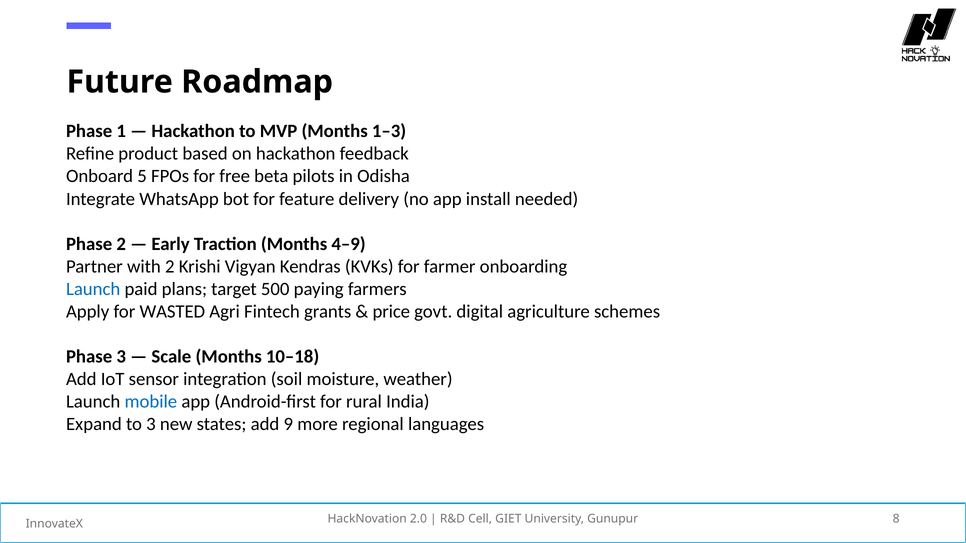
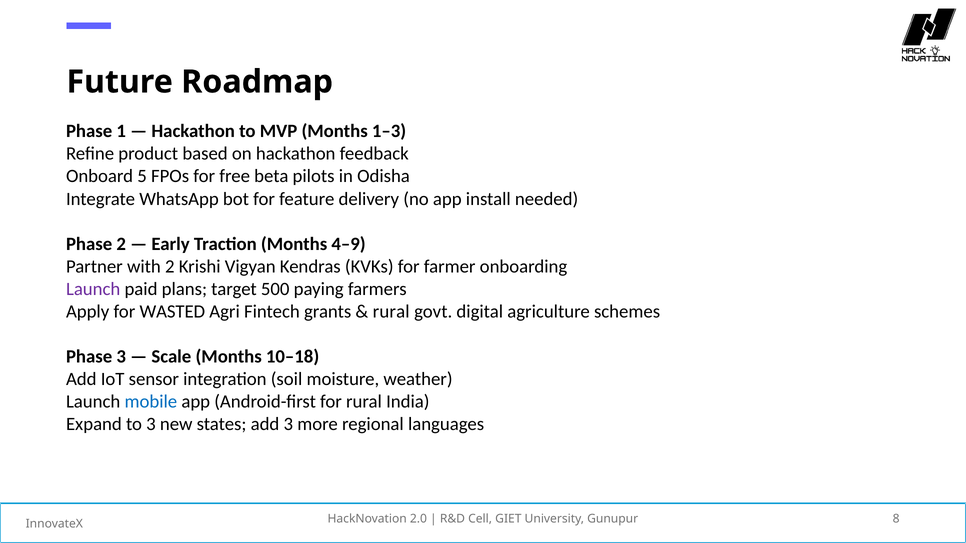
Launch colour: blue -> purple (93, 289)
price: price -> rural (391, 312)
add 9: 9 -> 3 (288, 424)
